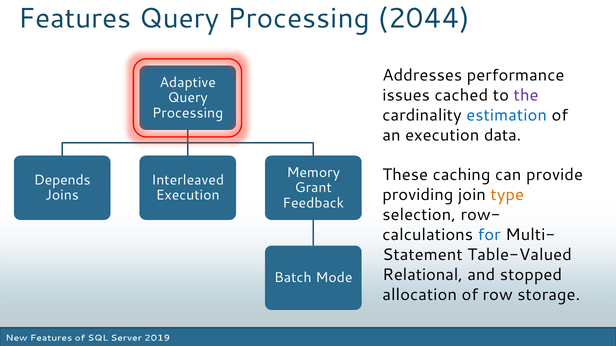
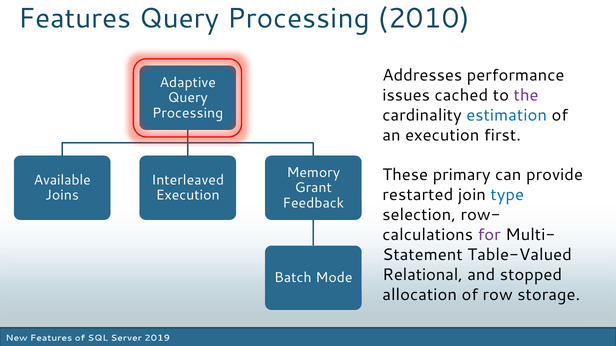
2044: 2044 -> 2010 (424, 19)
data: data -> first (502, 135)
caching: caching -> primary (462, 175)
Depends: Depends -> Available (62, 180)
providing: providing -> restarted (418, 195)
type colour: orange -> blue (507, 195)
for colour: blue -> purple (489, 235)
